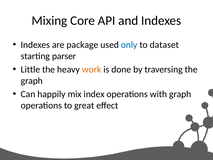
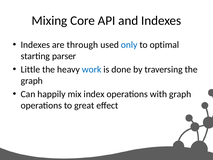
package: package -> through (82, 45)
dataset: dataset -> optimal (164, 45)
work colour: orange -> blue (92, 69)
